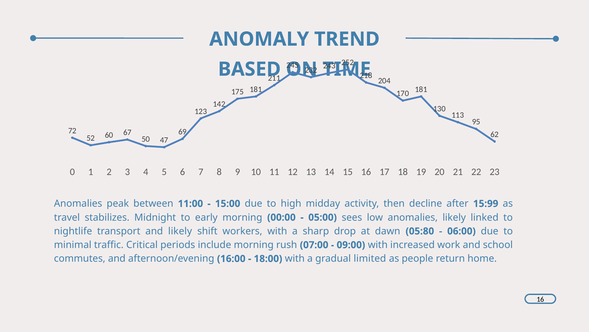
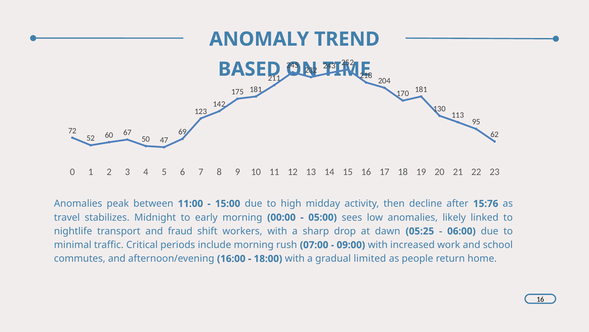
15:99: 15:99 -> 15:76 (486, 203)
and likely: likely -> fraud (180, 231)
05:80: 05:80 -> 05:25 (420, 231)
